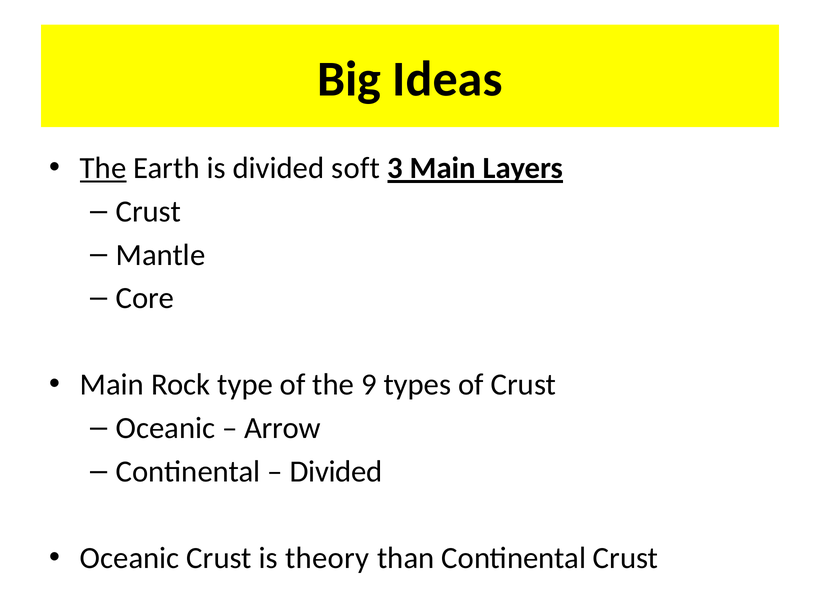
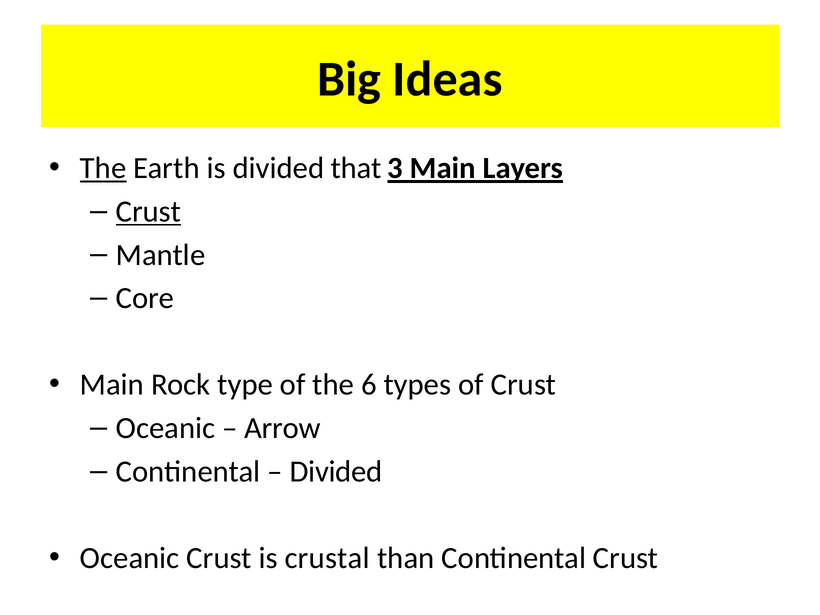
soft: soft -> that (356, 168)
Crust underline: none -> present (148, 212)
9: 9 -> 6 (369, 385)
theory: theory -> crustal (327, 558)
